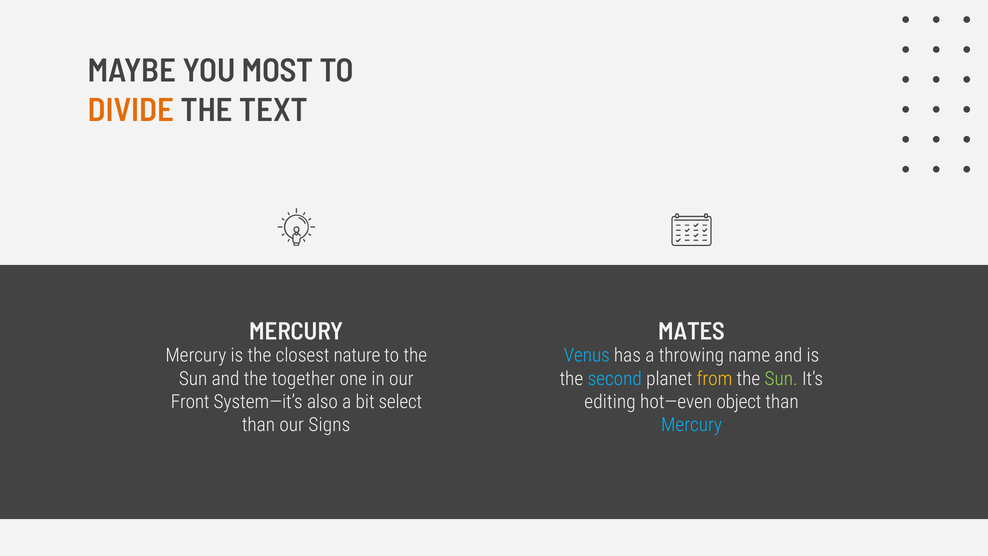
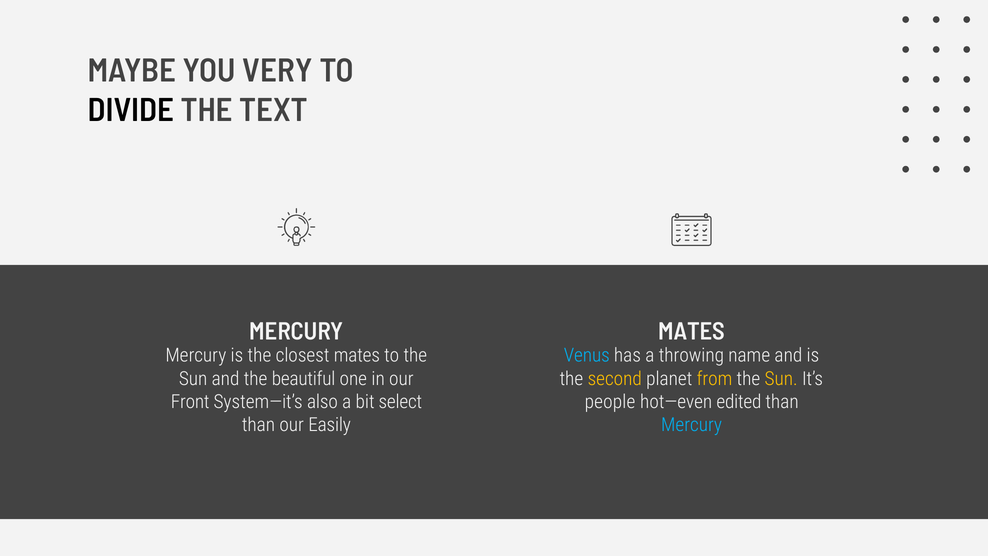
MOST: MOST -> VERY (277, 71)
DIVIDE colour: orange -> black (131, 110)
closest nature: nature -> mates (357, 355)
together: together -> beautiful (304, 379)
second colour: light blue -> yellow (615, 379)
Sun colour: light green -> yellow (781, 379)
editing: editing -> people (610, 402)
object: object -> edited (739, 402)
Signs: Signs -> Easily (330, 425)
